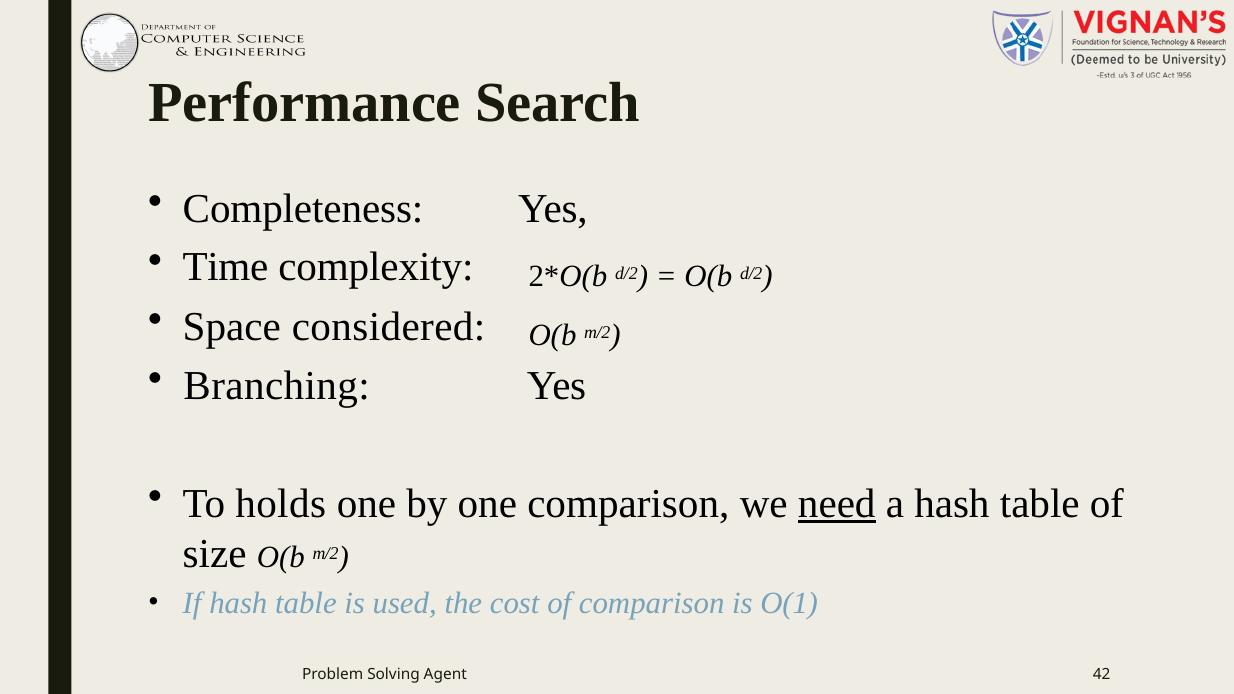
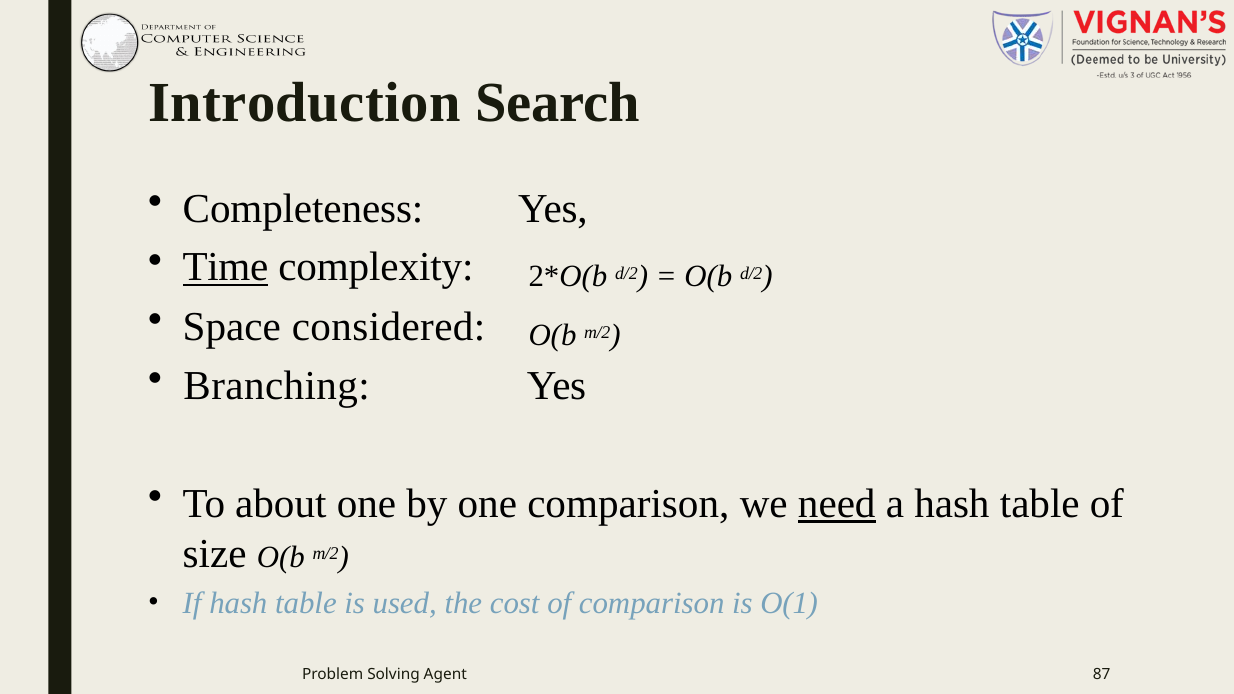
Performance: Performance -> Introduction (304, 103)
Time underline: none -> present (226, 267)
holds: holds -> about (281, 504)
42: 42 -> 87 (1102, 675)
